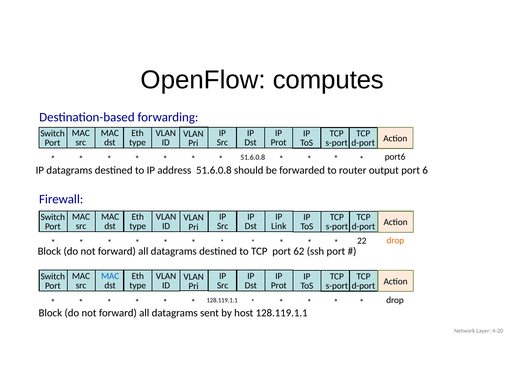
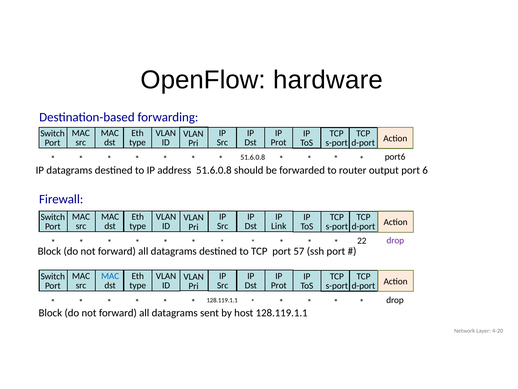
computes: computes -> hardware (328, 80)
drop colour: orange -> purple (395, 240)
62: 62 -> 57 (299, 251)
